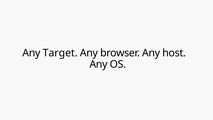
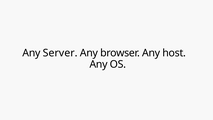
Target: Target -> Server (60, 53)
